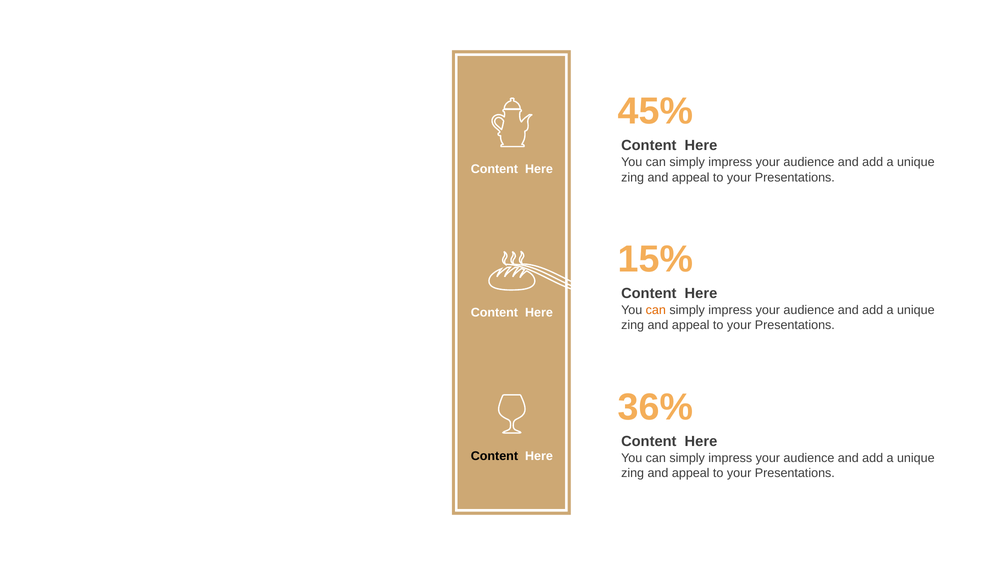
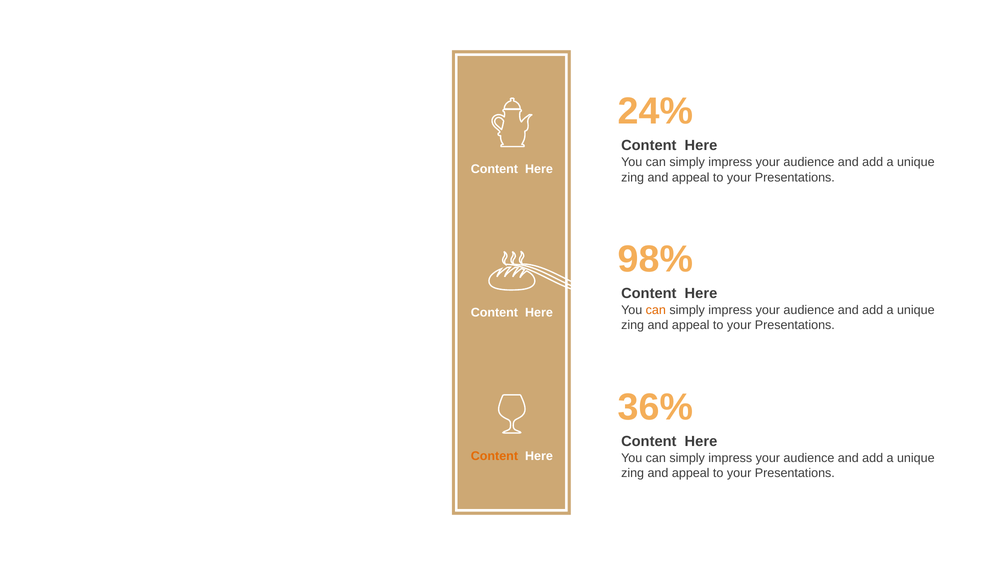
45%: 45% -> 24% (655, 111)
15%: 15% -> 98% (655, 259)
Content colour: black -> orange (494, 456)
